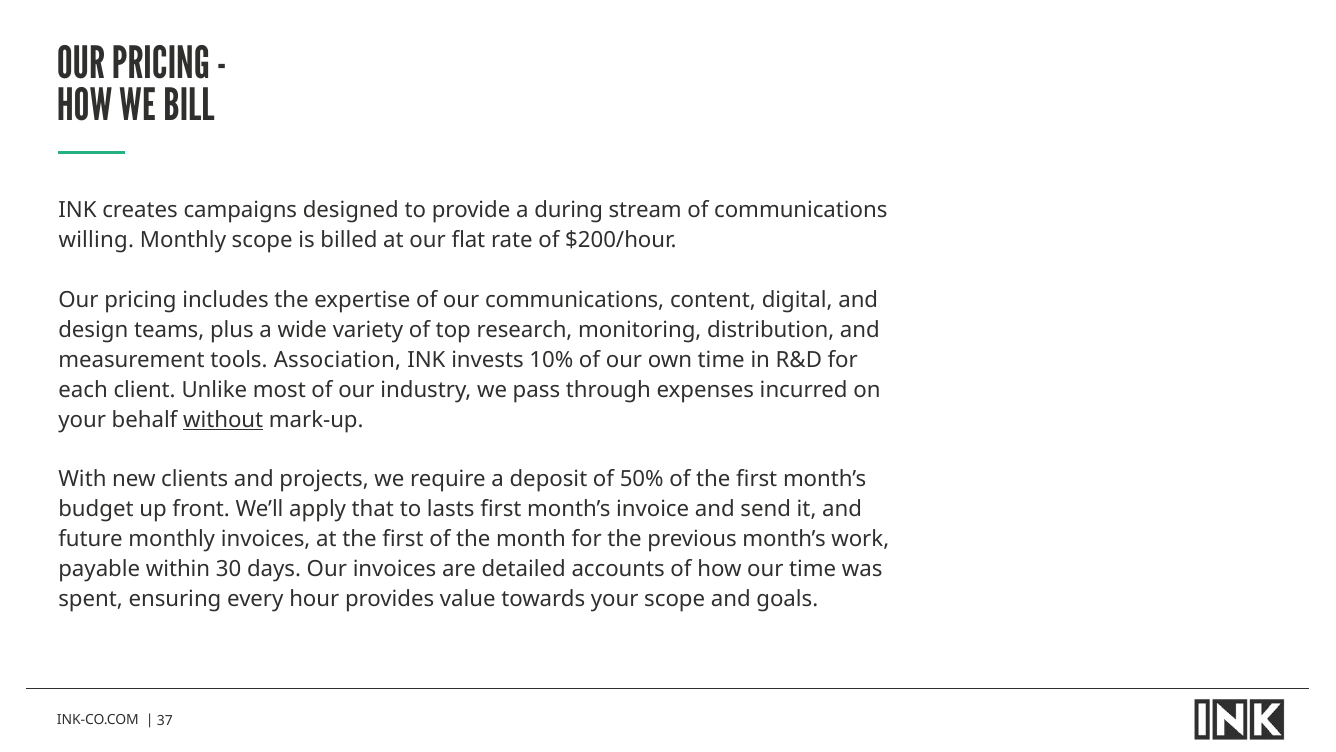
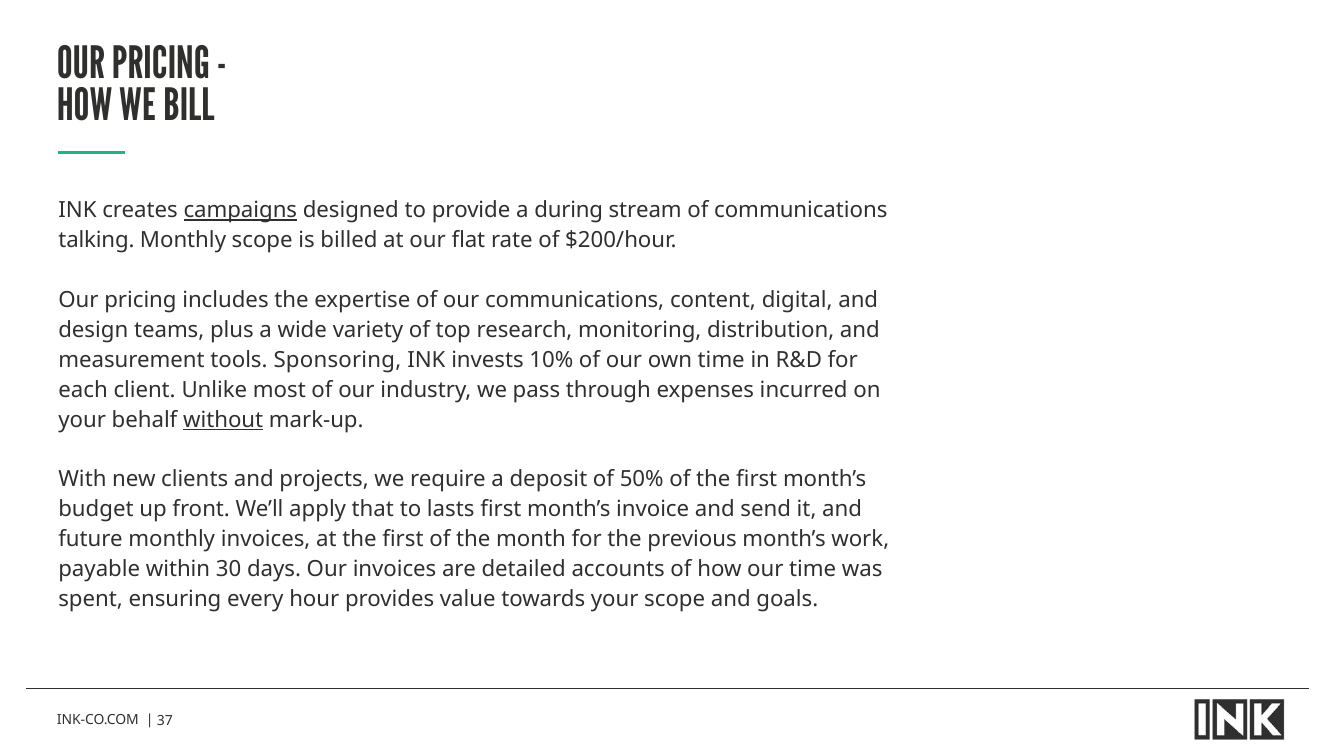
campaigns underline: none -> present (240, 210)
willing: willing -> talking (96, 240)
Association: Association -> Sponsoring (337, 360)
